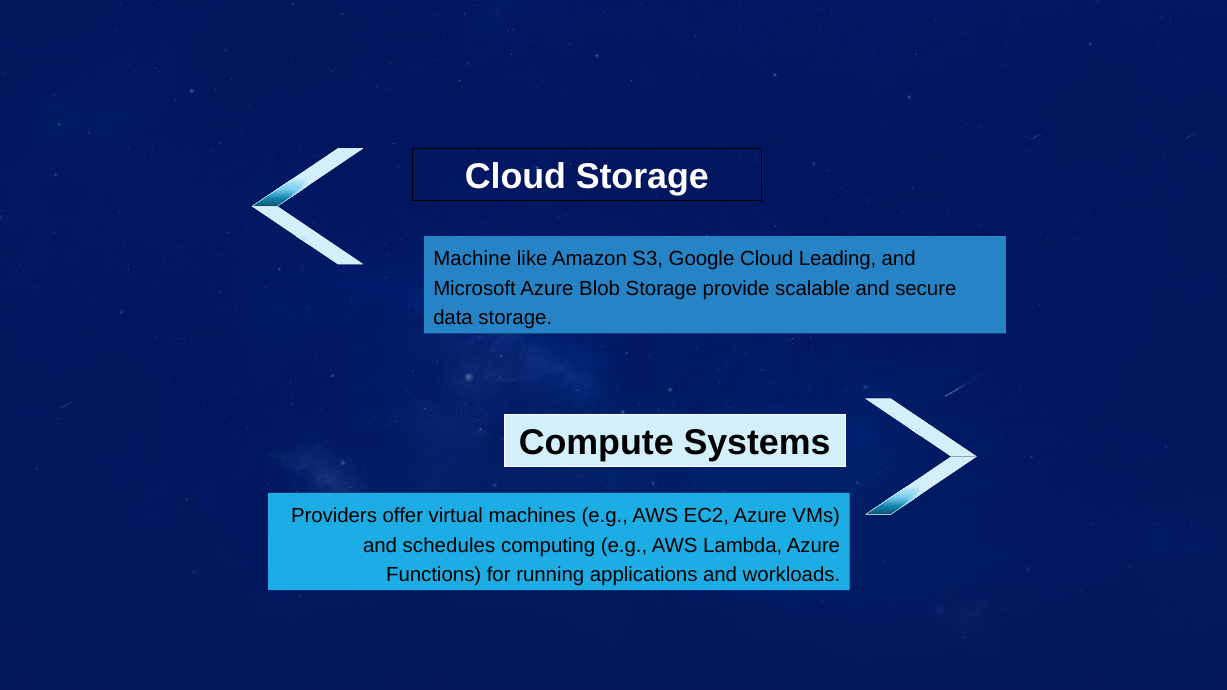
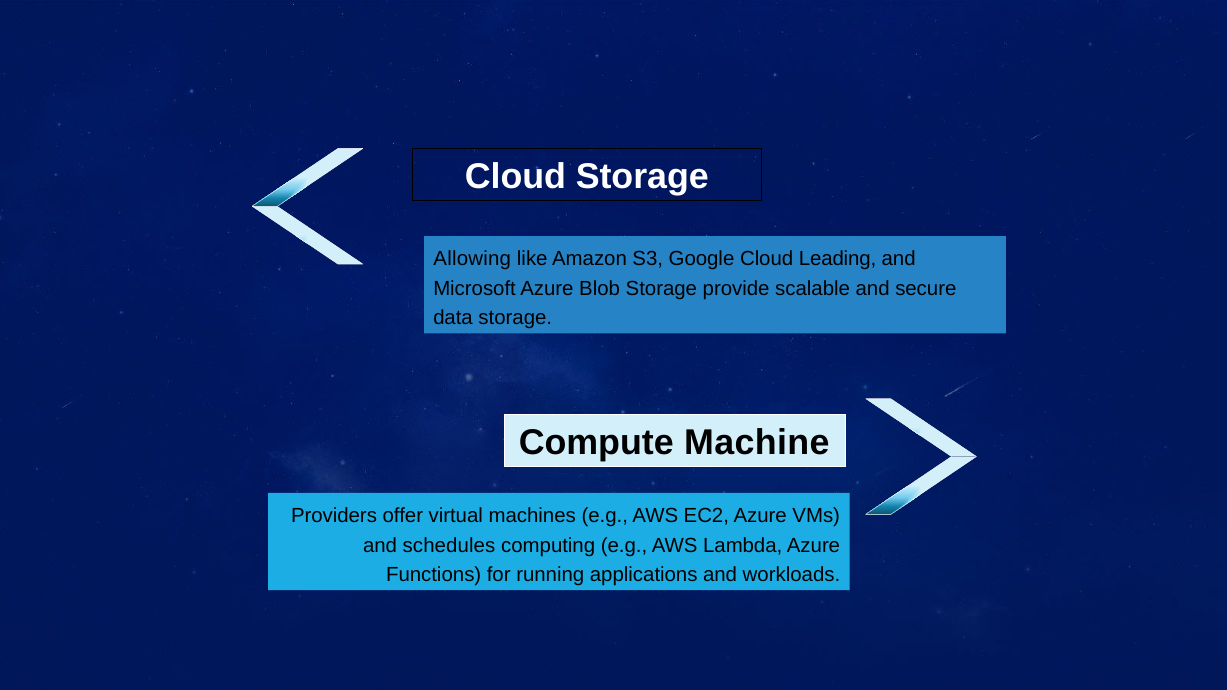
Machine: Machine -> Allowing (472, 259)
Systems: Systems -> Machine (757, 443)
